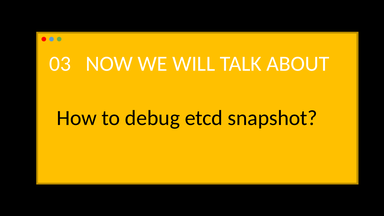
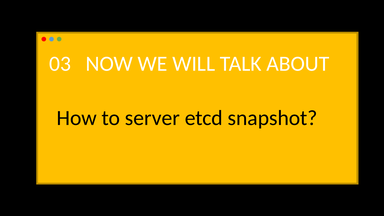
debug: debug -> server (152, 118)
